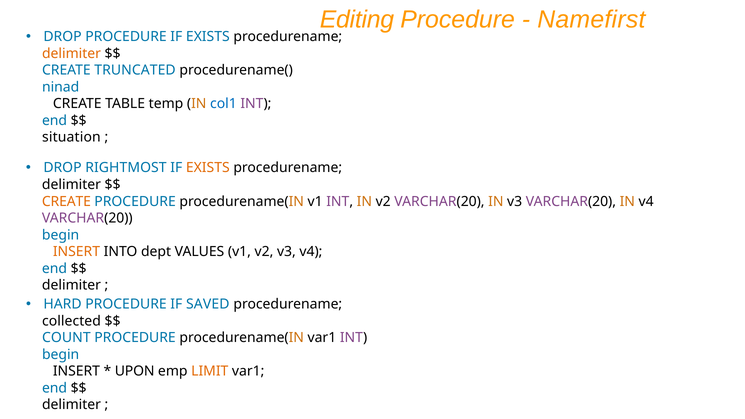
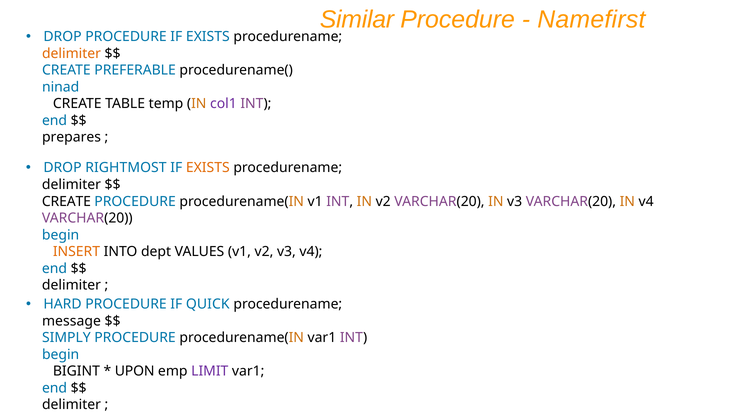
Editing: Editing -> Similar (357, 19)
TRUNCATED: TRUNCATED -> PREFERABLE (135, 70)
col1 colour: blue -> purple (223, 104)
situation: situation -> prepares (71, 137)
CREATE colour: orange -> black (66, 201)
SAVED: SAVED -> QUICK (208, 304)
collected: collected -> message (71, 321)
COUNT: COUNT -> SIMPLY (66, 338)
INSERT: INSERT -> BIGINT (76, 371)
LIMIT colour: orange -> purple (210, 371)
